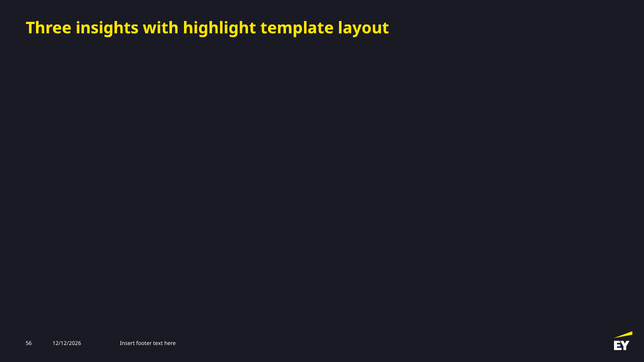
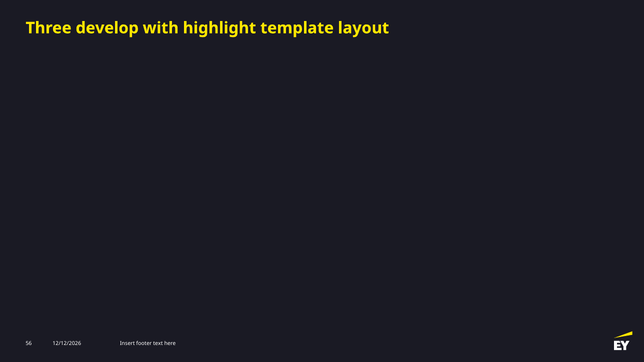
insights: insights -> develop (107, 28)
